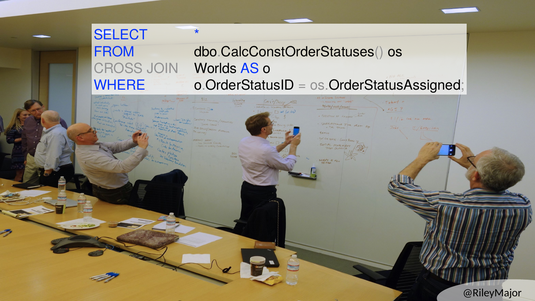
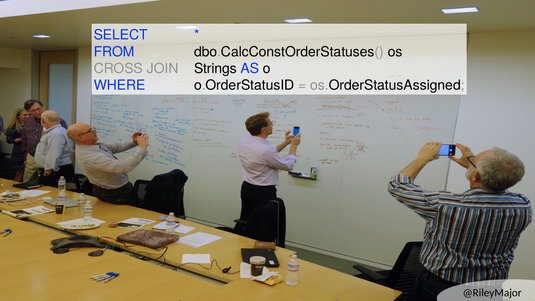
Worlds: Worlds -> Strings (215, 68)
